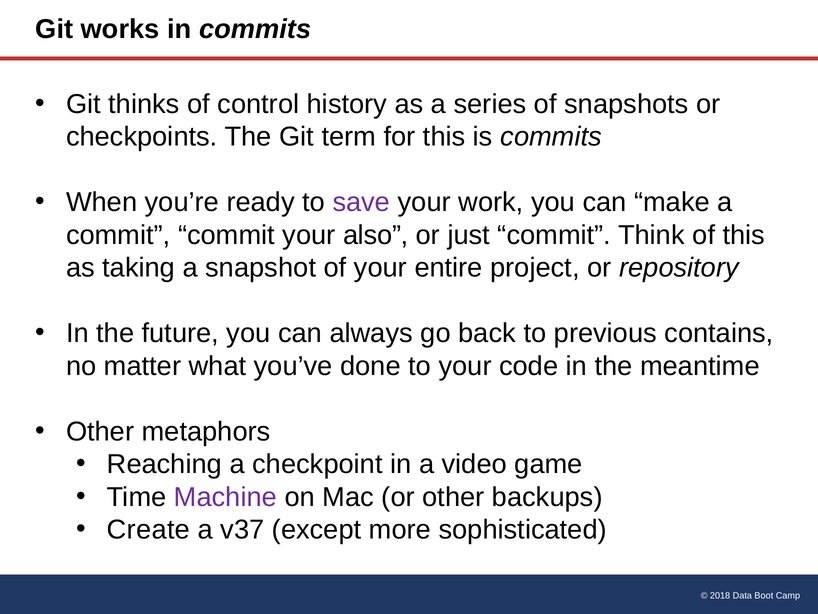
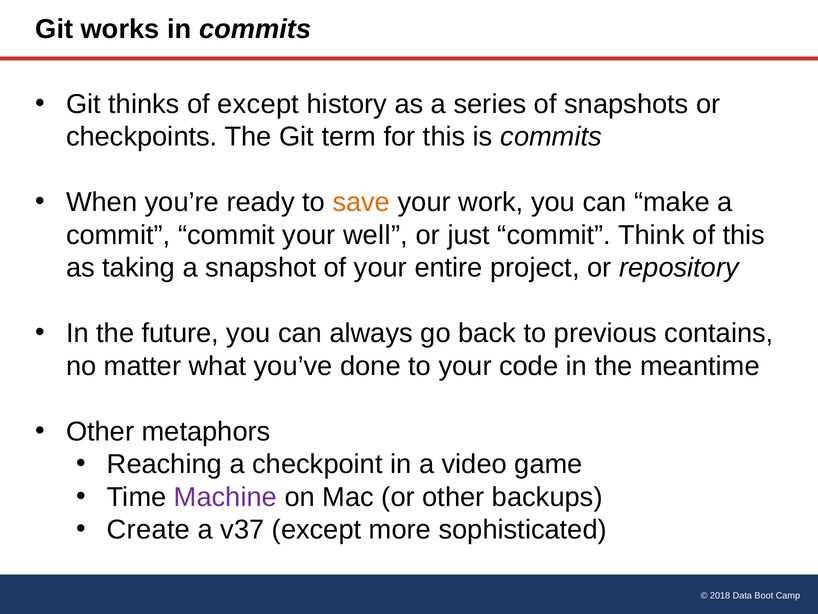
of control: control -> except (258, 104)
save colour: purple -> orange (361, 202)
also: also -> well (375, 235)
